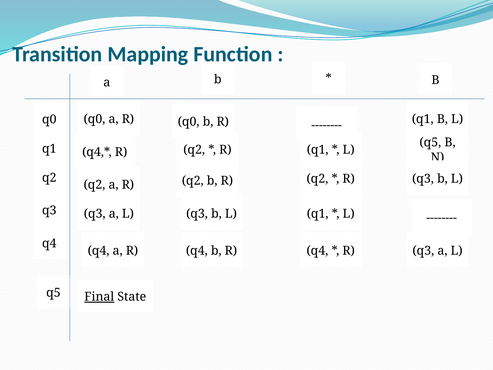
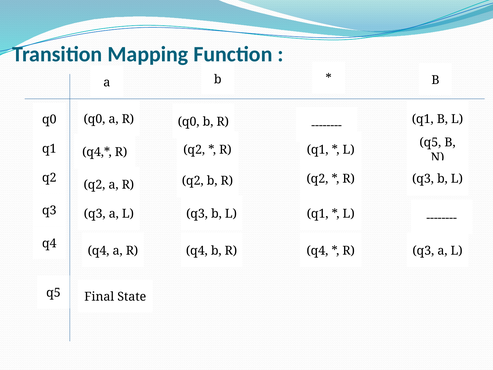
Final underline: present -> none (99, 297)
